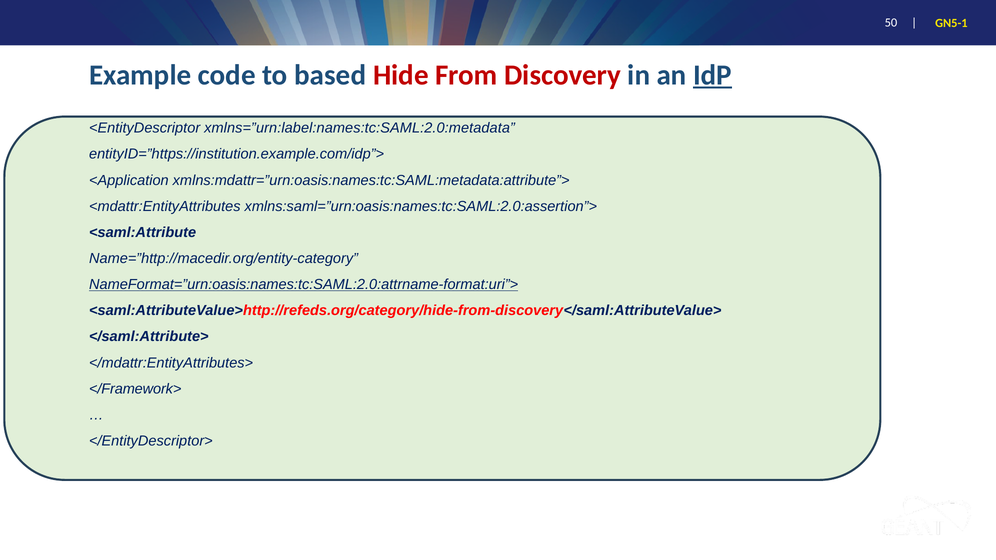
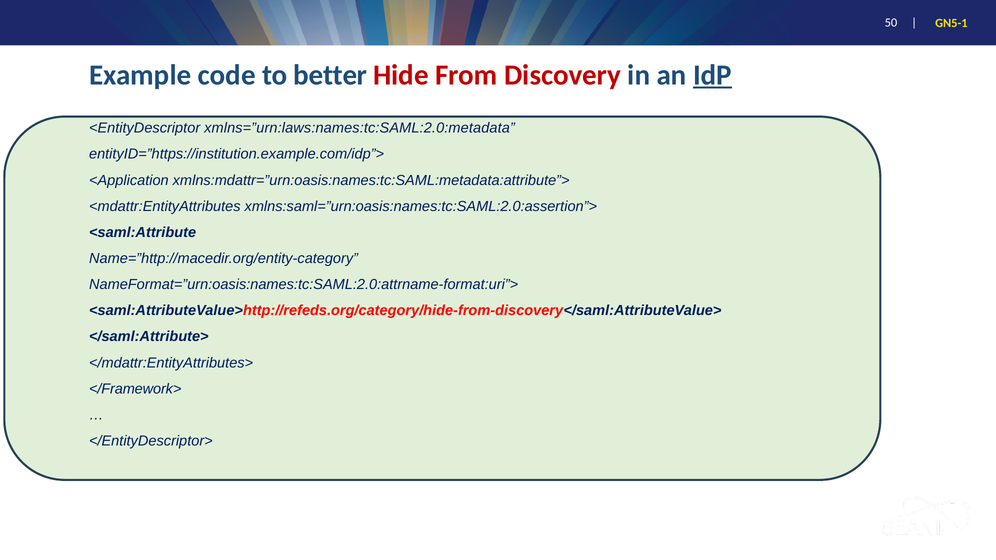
based: based -> better (330, 75)
xmlns=”urn:label:names:tc:SAML:2.0:metadata: xmlns=”urn:label:names:tc:SAML:2.0:metadata -> xmlns=”urn:laws:names:tc:SAML:2.0:metadata (360, 128)
NameFormat=”urn:oasis:names:tc:SAML:2.0:attrname-format:uri”> underline: present -> none (304, 285)
